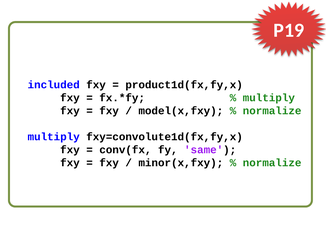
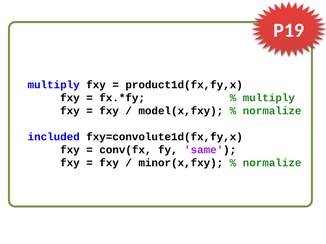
included: included -> multiply (54, 85)
multiply: multiply -> included (54, 137)
